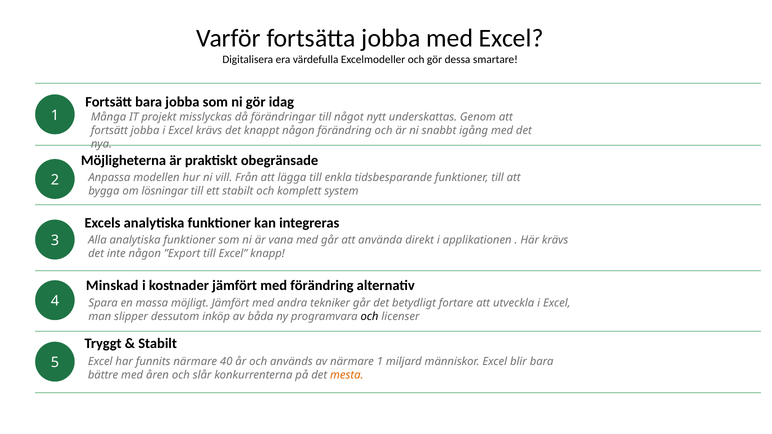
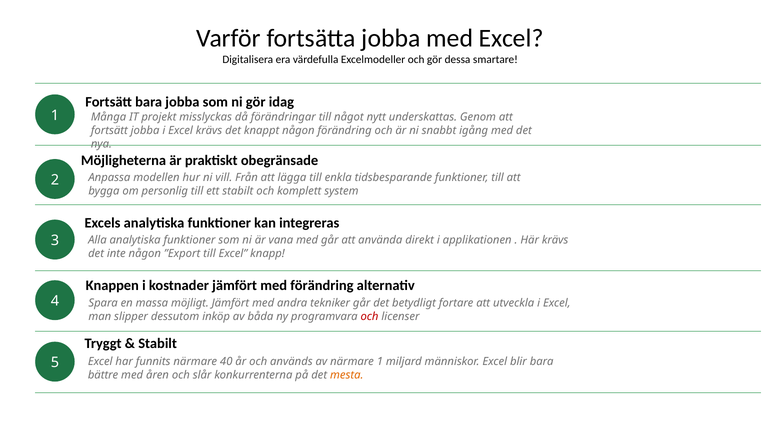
lösningar: lösningar -> personlig (165, 191)
Minskad: Minskad -> Knappen (112, 285)
och colour: black -> red (370, 317)
